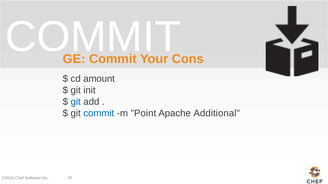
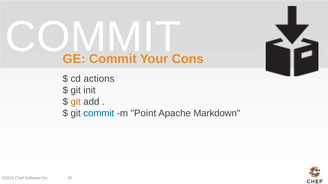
amount: amount -> actions (99, 79)
git colour: blue -> orange (76, 102)
Additional: Additional -> Markdown (217, 113)
